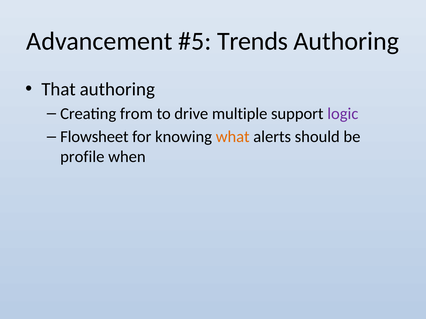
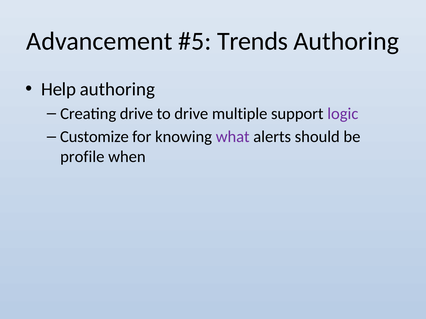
That: That -> Help (59, 89)
Creating from: from -> drive (136, 114)
Flowsheet: Flowsheet -> Customize (94, 137)
what colour: orange -> purple (233, 137)
